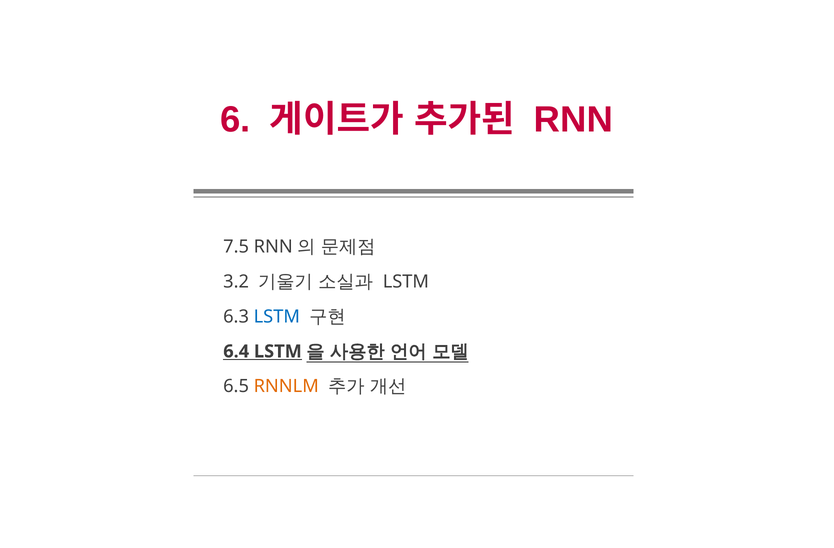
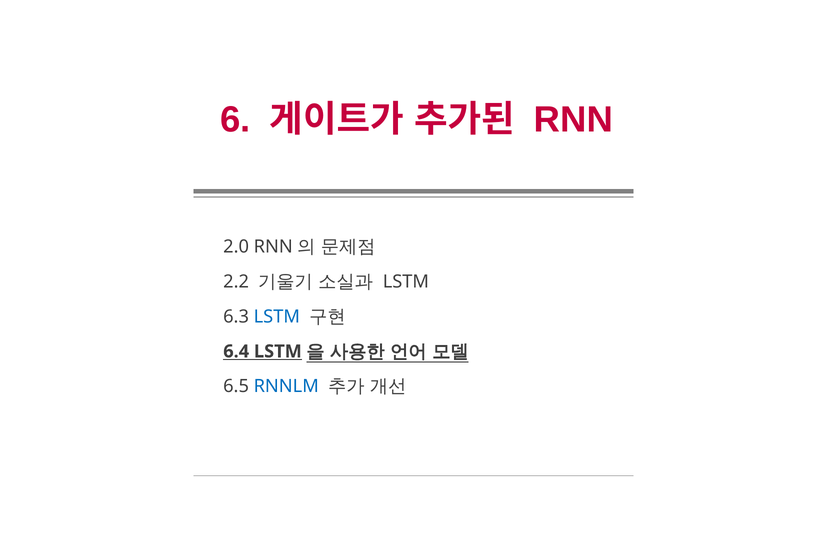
7.5: 7.5 -> 2.0 (236, 247)
3.2: 3.2 -> 2.2 (236, 281)
RNNLM colour: orange -> blue (286, 386)
